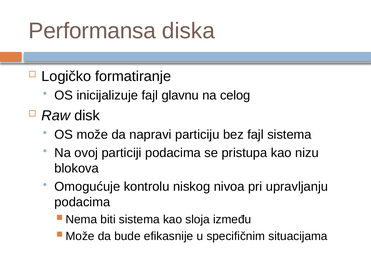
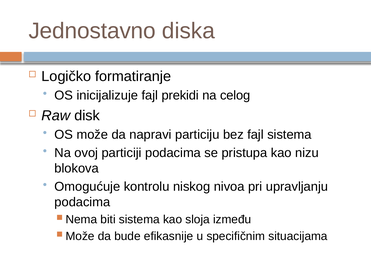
Performansa: Performansa -> Jednostavno (92, 31)
glavnu: glavnu -> prekidi (180, 96)
